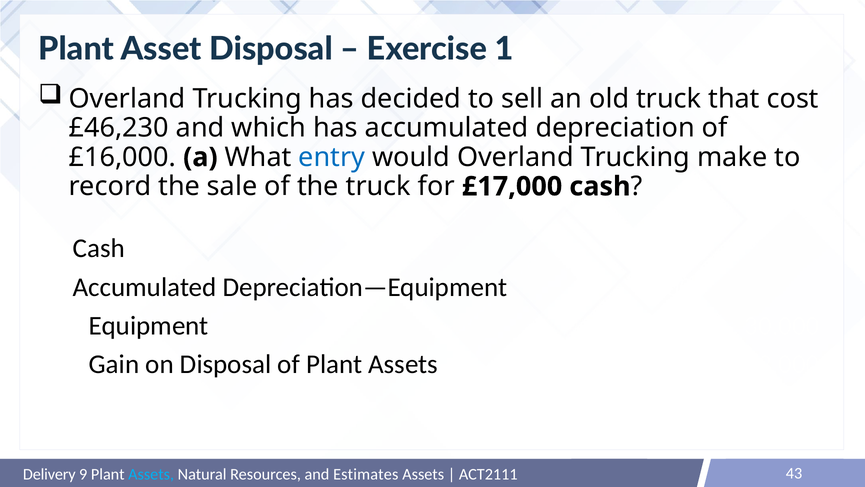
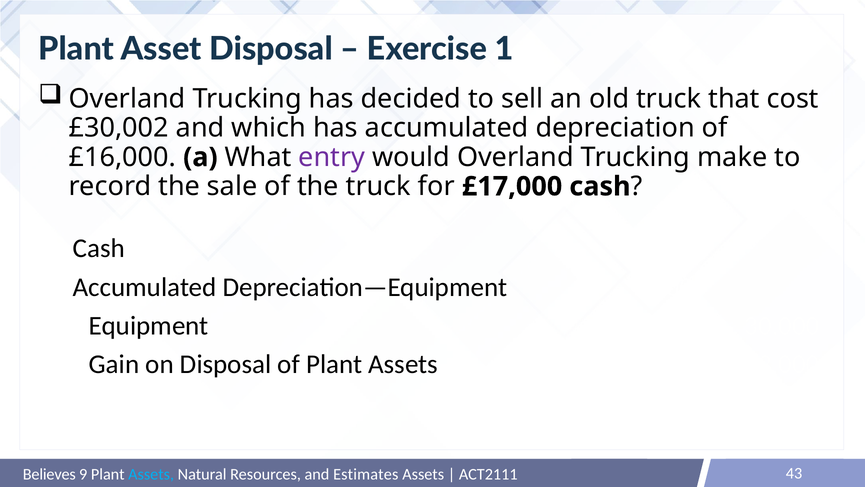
£46,230: £46,230 -> £30,002 (119, 128)
entry colour: blue -> purple (332, 157)
Delivery: Delivery -> Believes (49, 474)
